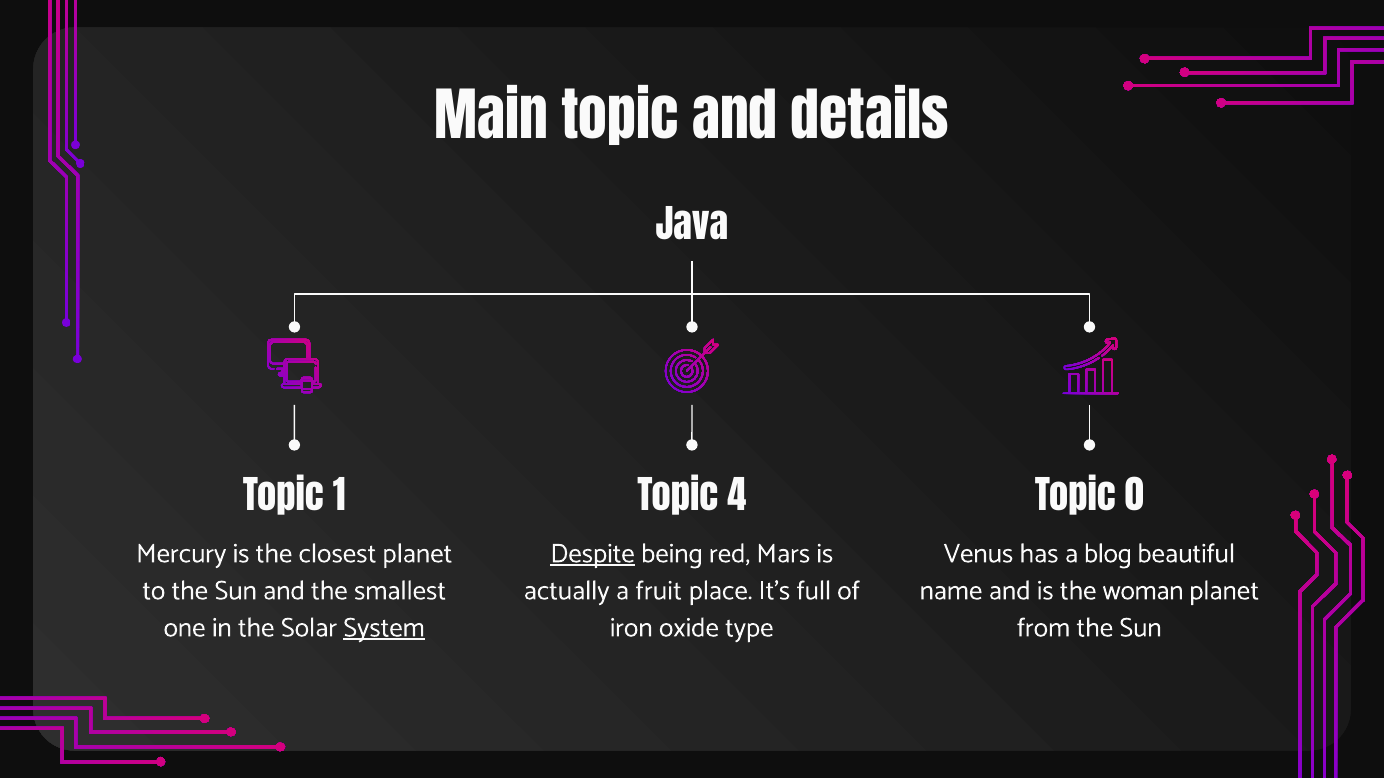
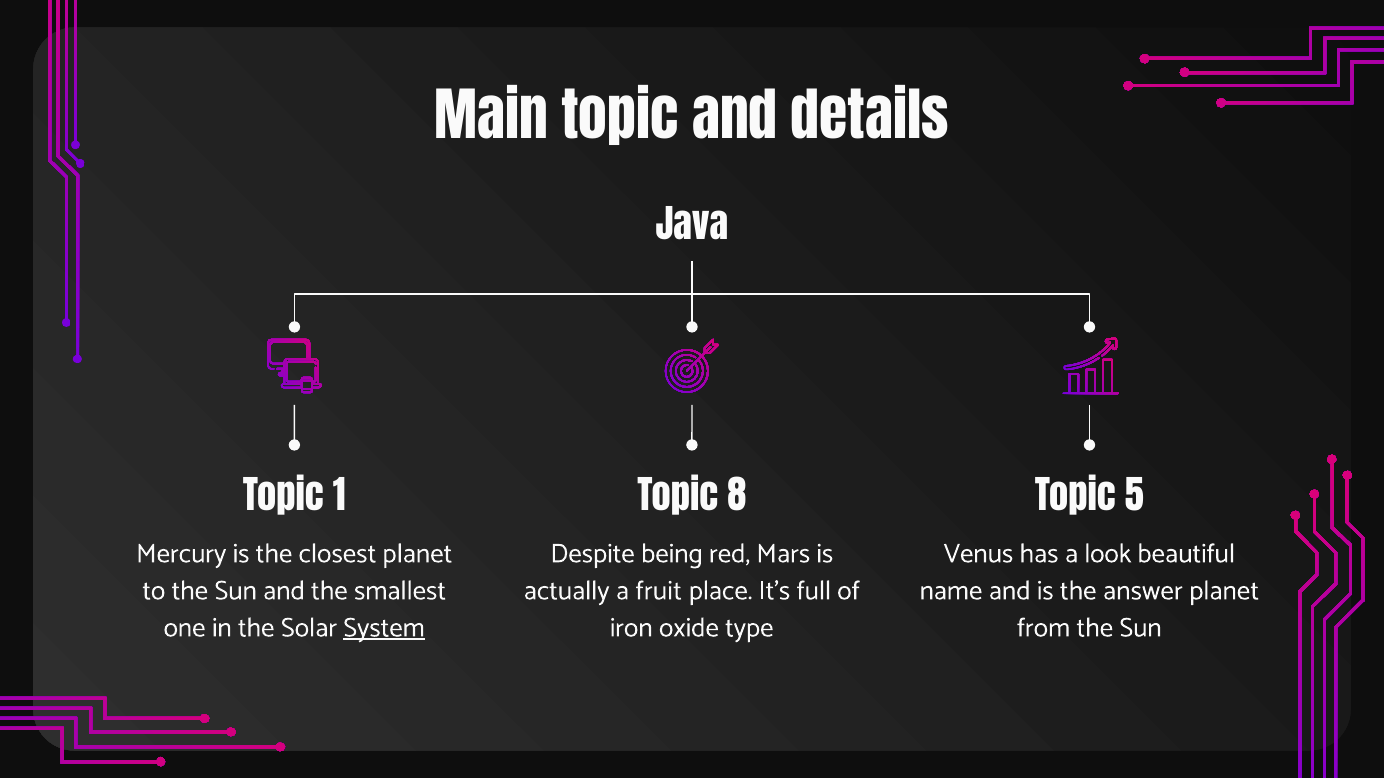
4: 4 -> 8 (737, 498)
0: 0 -> 5 (1134, 498)
Despite underline: present -> none (592, 554)
blog: blog -> look (1108, 554)
woman: woman -> answer (1143, 591)
